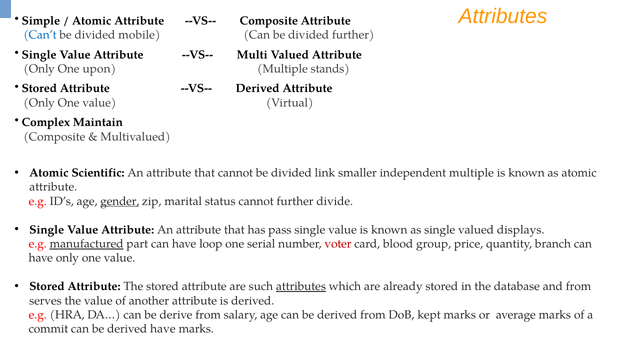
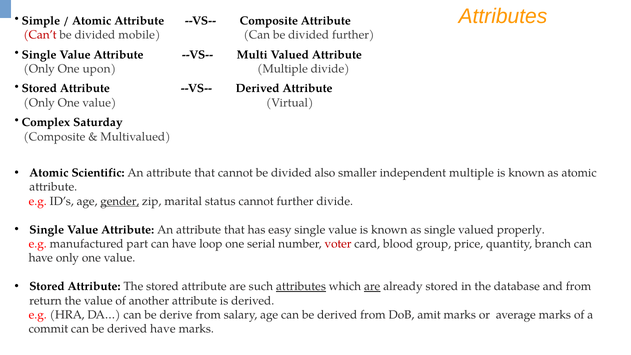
Can’t colour: blue -> red (40, 35)
Multiple stands: stands -> divide (330, 69)
Maintain: Maintain -> Saturday (98, 122)
link: link -> also (325, 173)
pass: pass -> easy (280, 230)
displays: displays -> properly (521, 230)
manufactured underline: present -> none (87, 244)
are underline: none -> present (372, 286)
serves: serves -> return (46, 301)
kept: kept -> amit (429, 315)
